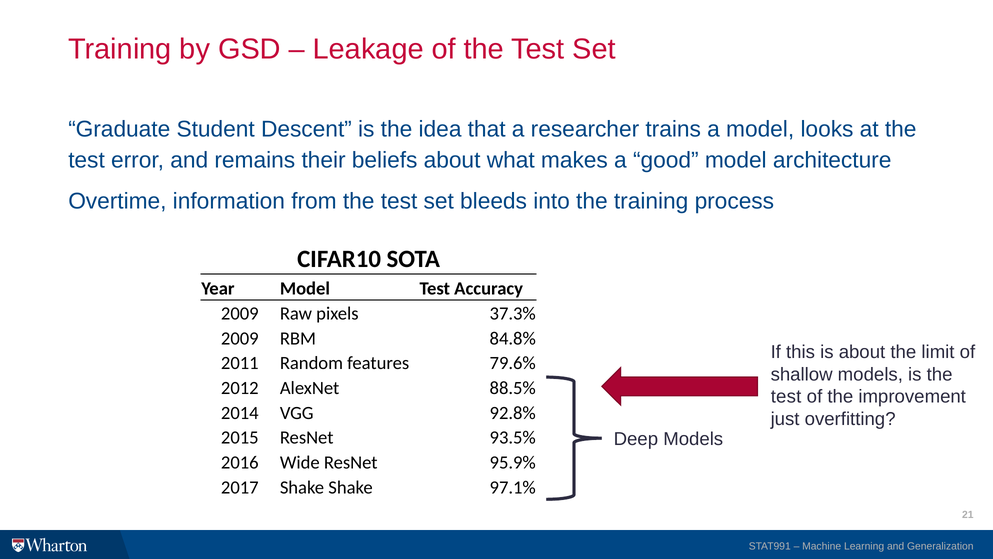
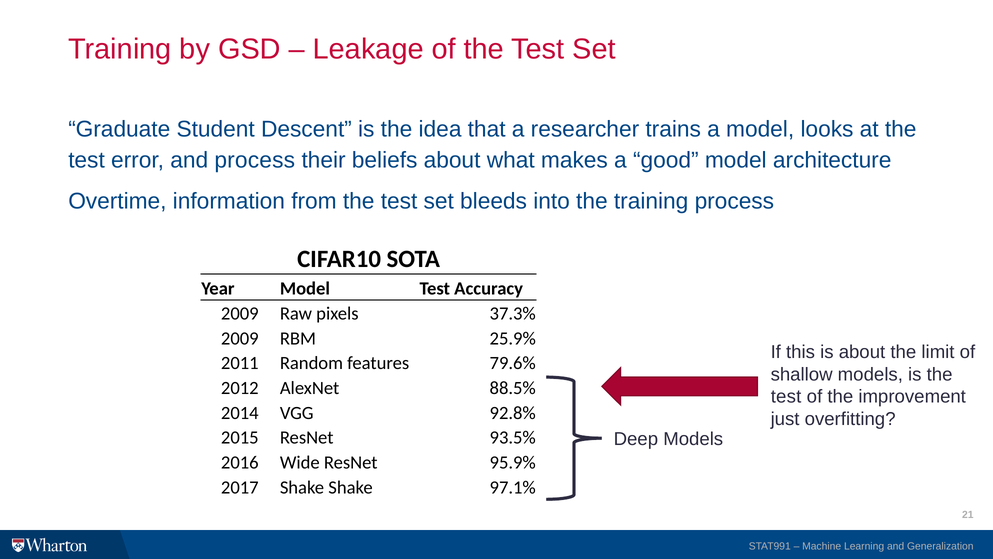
and remains: remains -> process (255, 160)
84.8%: 84.8% -> 25.9% (513, 338)
